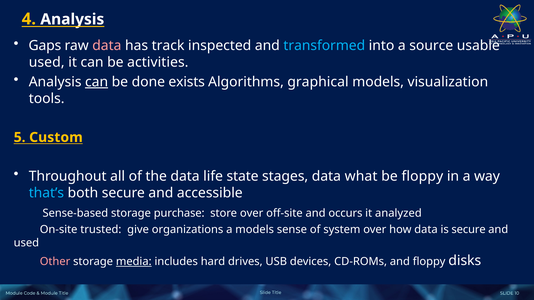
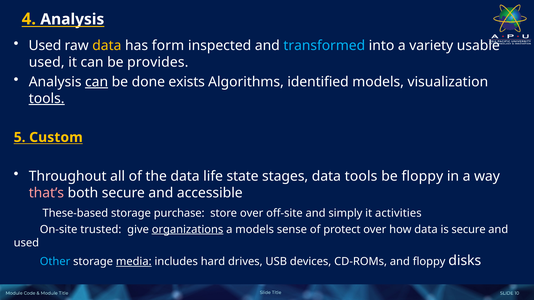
Gaps: Gaps -> Used (45, 46)
data colour: pink -> yellow (107, 46)
track: track -> form (168, 46)
source: source -> variety (431, 46)
activities: activities -> provides (158, 62)
graphical: graphical -> identified (318, 82)
tools underline: none -> present (47, 99)
data what: what -> tools (361, 176)
that’s colour: light blue -> pink (46, 193)
Sense-based: Sense-based -> These-based (75, 213)
occurs: occurs -> simply (345, 213)
analyzed: analyzed -> activities (398, 213)
organizations underline: none -> present (188, 230)
system: system -> protect (342, 230)
Other colour: pink -> light blue (55, 262)
